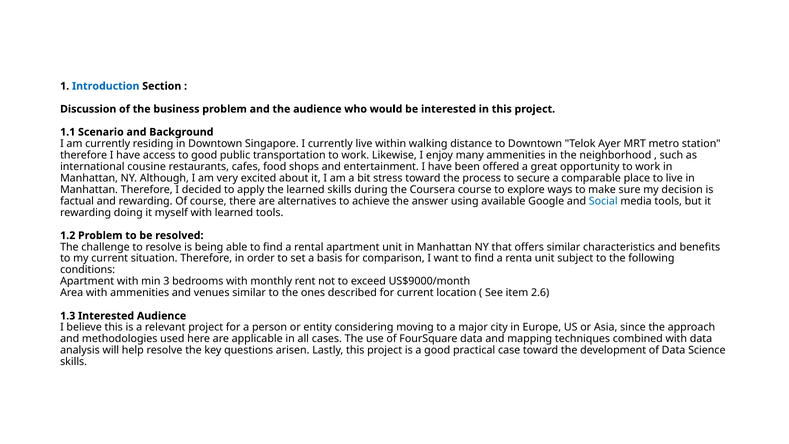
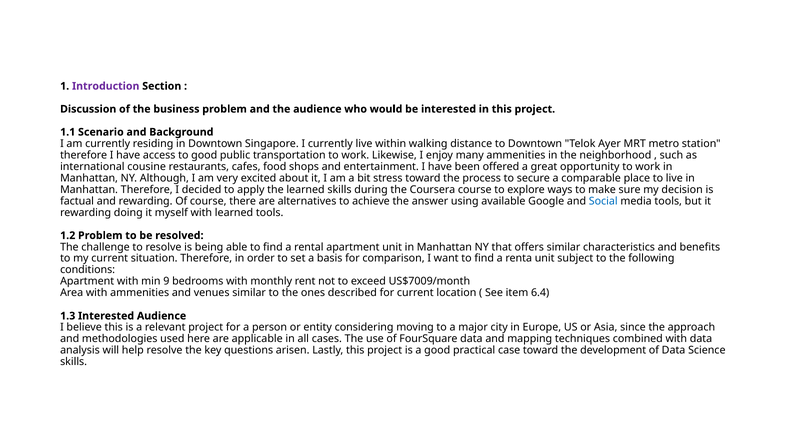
Introduction colour: blue -> purple (106, 86)
3: 3 -> 9 (166, 281)
US$9000/month: US$9000/month -> US$7009/month (429, 281)
2.6: 2.6 -> 6.4 (540, 293)
